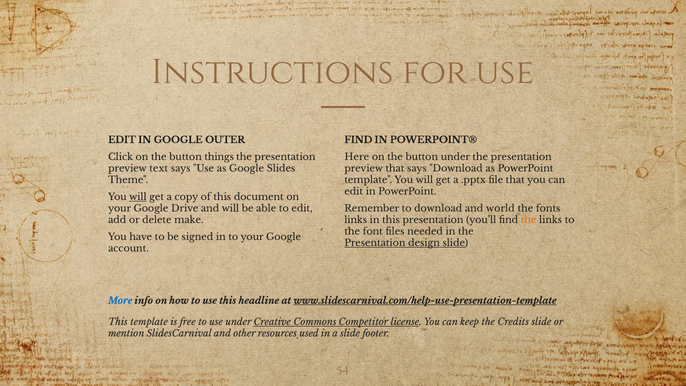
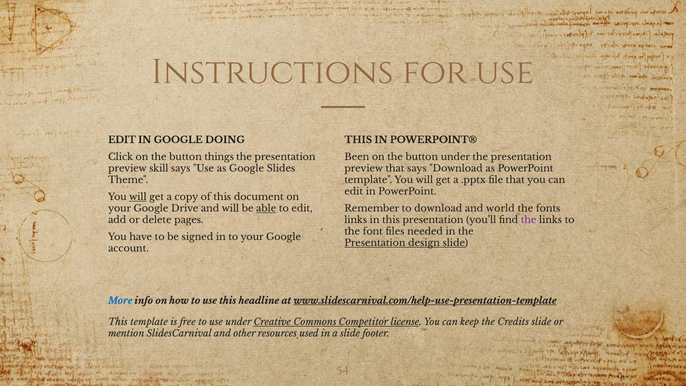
OUTER: OUTER -> DOING (225, 140)
FIND: FIND -> THIS (358, 140)
Here: Here -> Been (357, 157)
text: text -> skill (159, 168)
able underline: none -> present (266, 209)
make: make -> pages (189, 220)
the colour: orange -> purple (529, 220)
